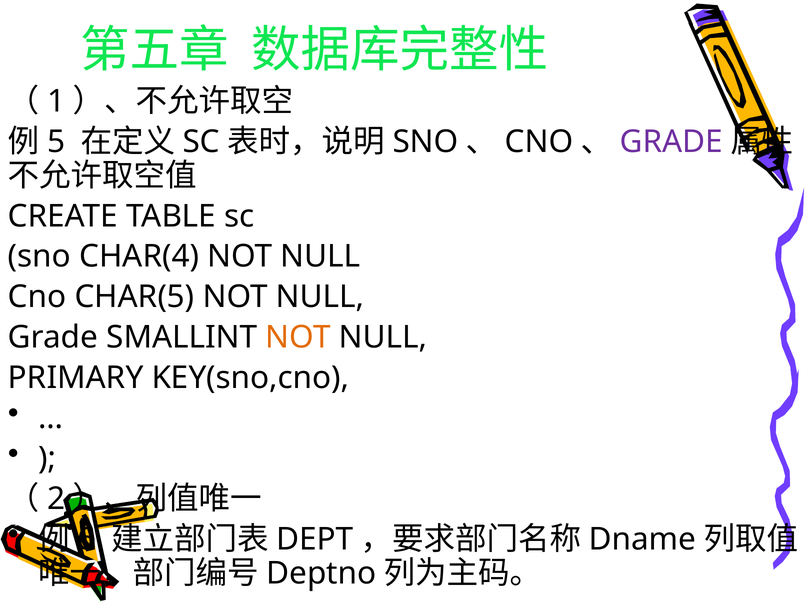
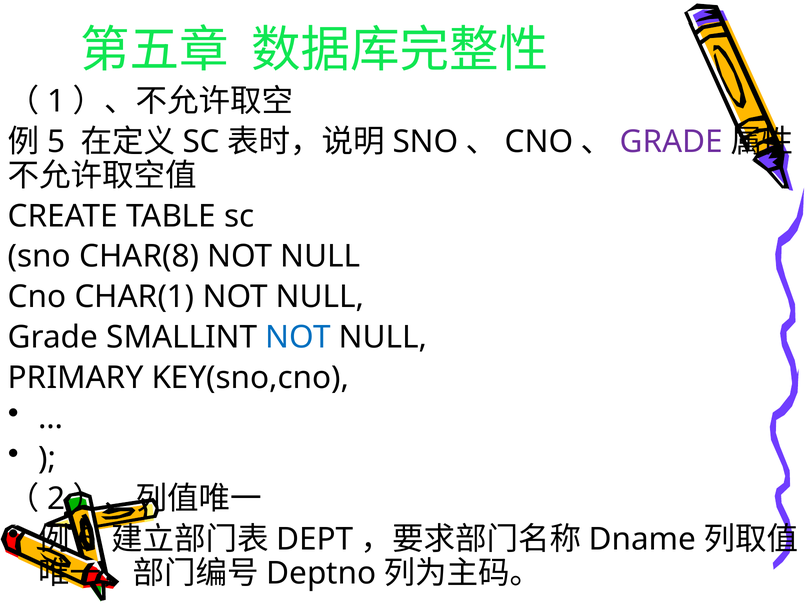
CHAR(4: CHAR(4 -> CHAR(8 (139, 257)
CHAR(5: CHAR(5 -> CHAR(1 (134, 297)
NOT colour: orange -> blue (298, 337)
